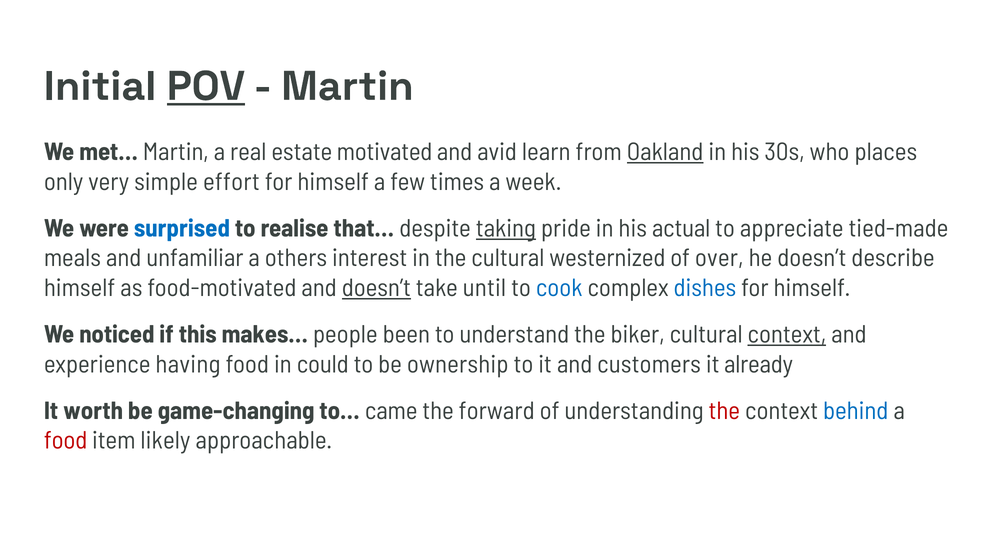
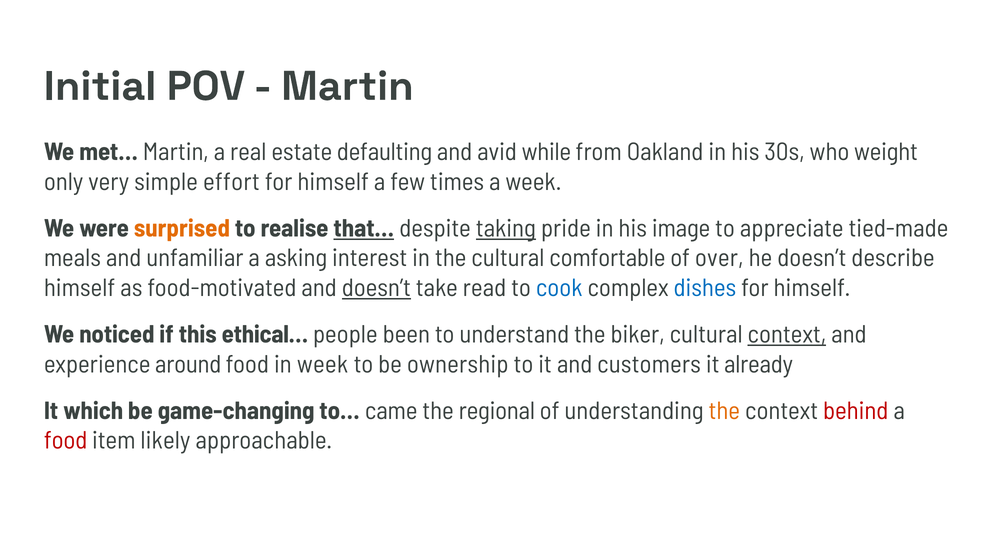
POV underline: present -> none (206, 86)
motivated: motivated -> defaulting (385, 152)
learn: learn -> while (546, 152)
Oakland underline: present -> none (665, 152)
places: places -> weight (886, 152)
surprised colour: blue -> orange (182, 229)
that… underline: none -> present (364, 229)
actual: actual -> image (681, 229)
others: others -> asking (296, 258)
westernized: westernized -> comfortable (607, 258)
until: until -> read (484, 288)
makes…: makes… -> ethical… (265, 335)
having: having -> around (188, 365)
in could: could -> week (323, 365)
worth: worth -> which (93, 411)
forward: forward -> regional (497, 411)
the colour: red -> orange (724, 411)
behind colour: blue -> red (856, 411)
